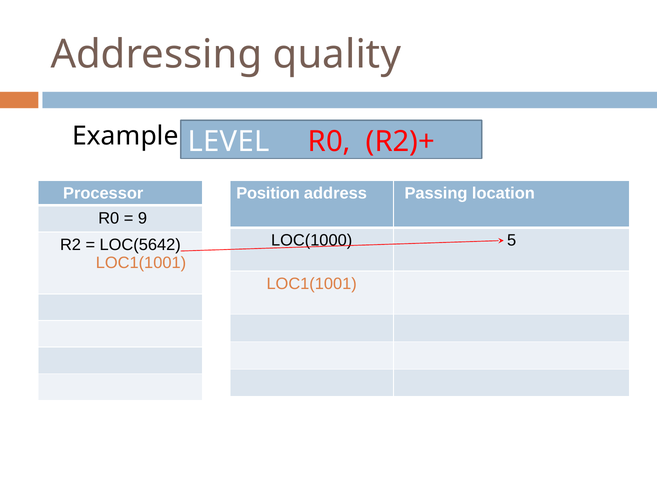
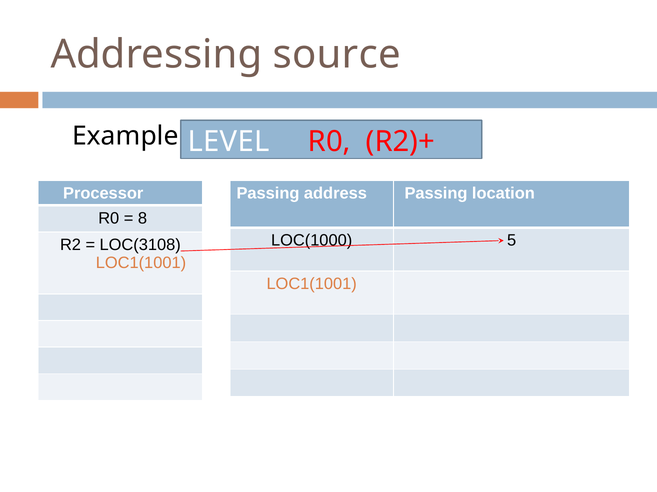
quality: quality -> source (337, 55)
Position: Position -> Passing (268, 193)
9: 9 -> 8 (142, 218)
LOC(5642: LOC(5642 -> LOC(3108 (140, 245)
